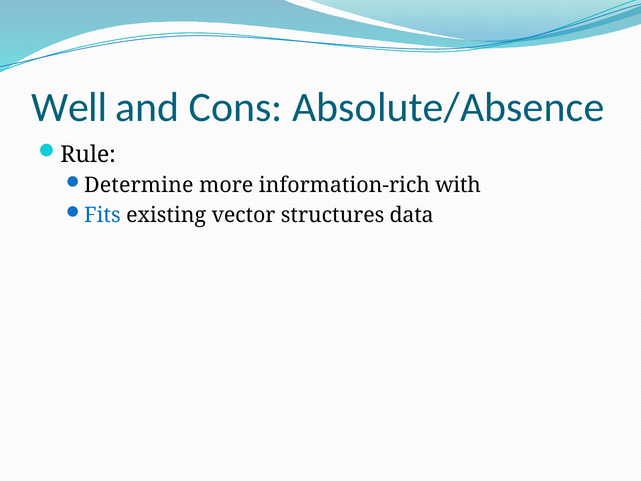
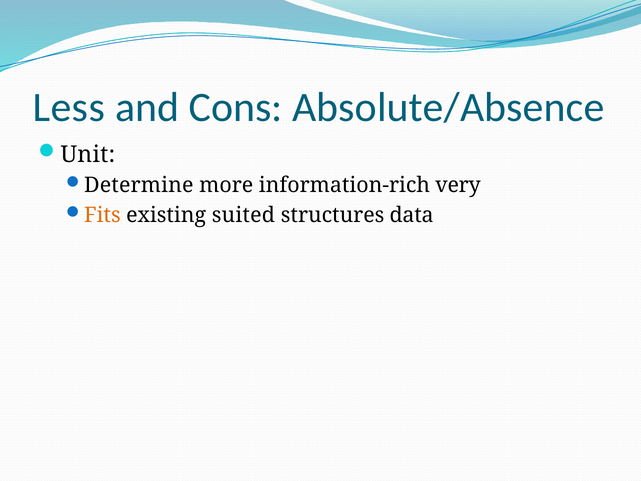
Well: Well -> Less (69, 107)
Rule: Rule -> Unit (88, 154)
with: with -> very (458, 185)
Fits colour: blue -> orange (102, 215)
vector: vector -> suited (243, 215)
